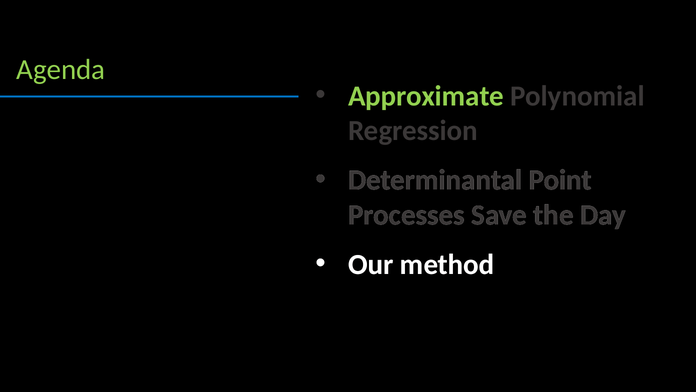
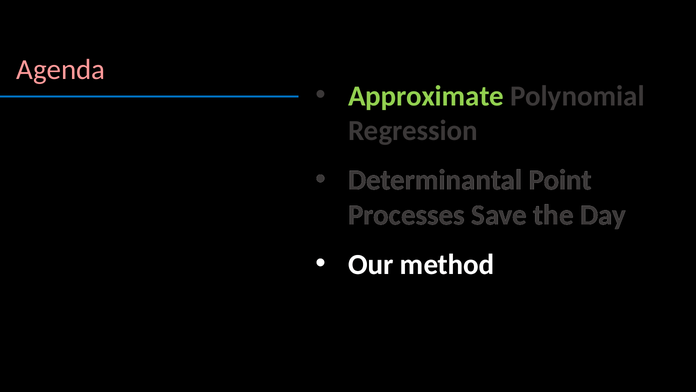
Agenda colour: light green -> pink (61, 70)
